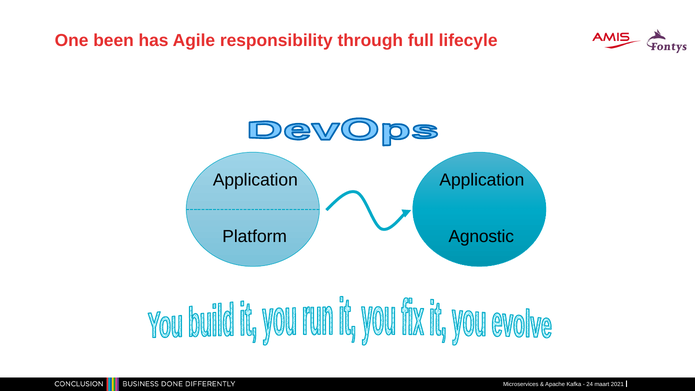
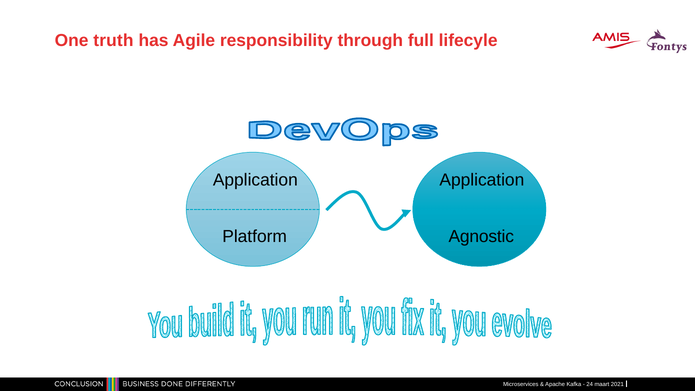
been: been -> truth (113, 41)
